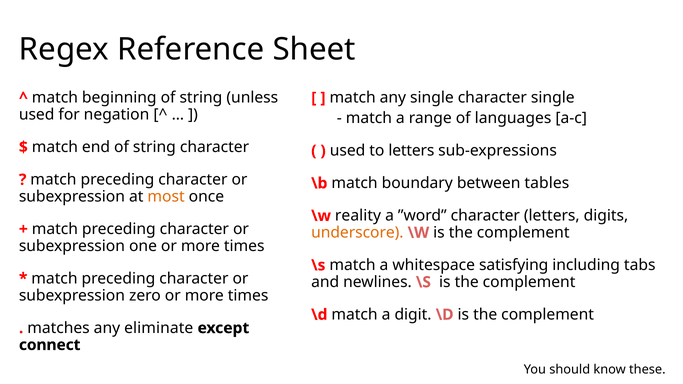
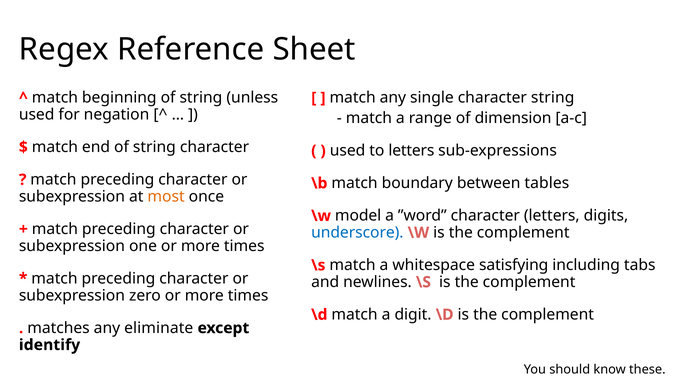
character single: single -> string (553, 98)
languages: languages -> dimension (513, 118)
reality: reality -> model (358, 216)
underscore colour: orange -> blue (357, 233)
connect: connect -> identify (50, 345)
